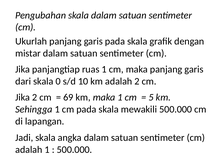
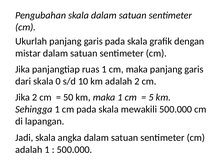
69: 69 -> 50 (68, 97)
